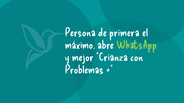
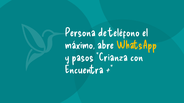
primera: primera -> teléfono (125, 33)
WhatsApp colour: light green -> yellow (137, 45)
mejor: mejor -> pasos (83, 58)
Problemas: Problemas -> Encuentra (84, 70)
